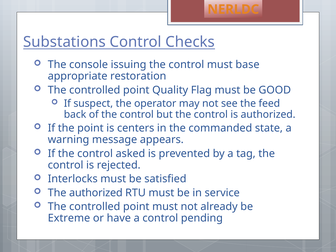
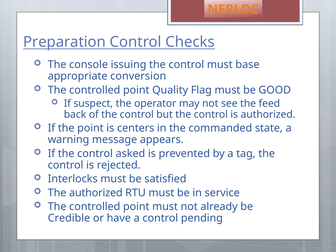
Substations: Substations -> Preparation (65, 42)
restoration: restoration -> conversion (138, 76)
Extreme: Extreme -> Credible (69, 218)
